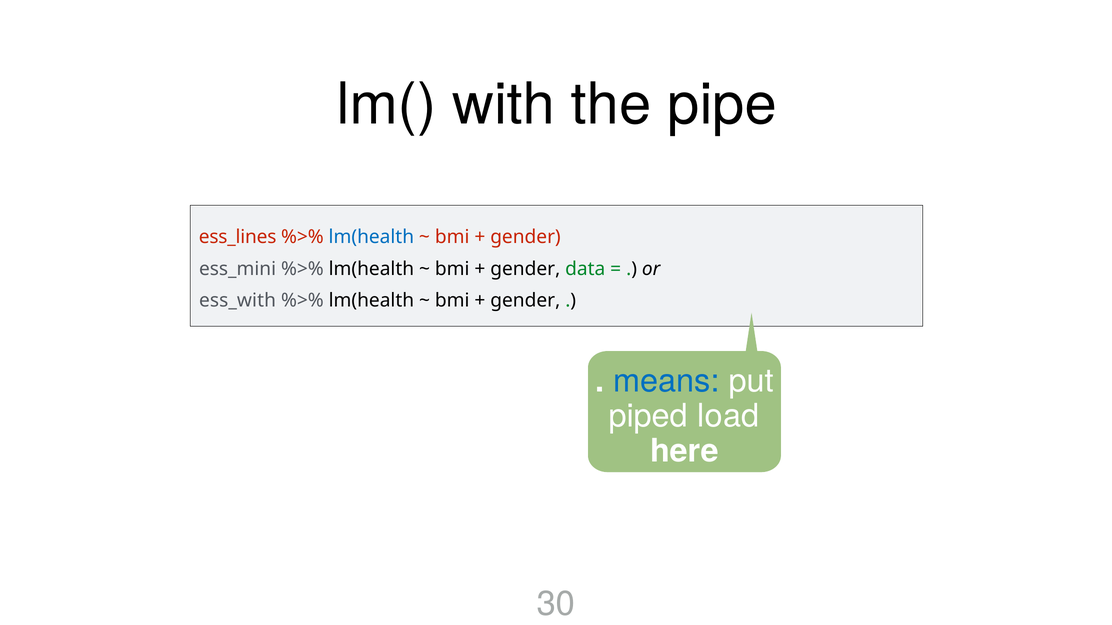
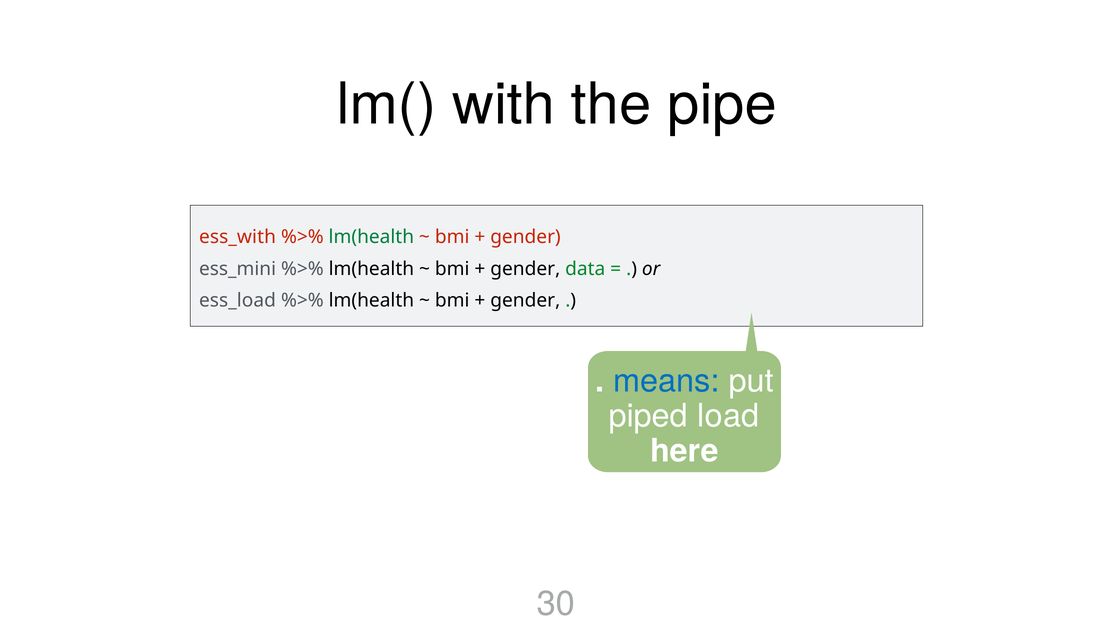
ess_lines: ess_lines -> ess_with (237, 237)
lm(health colour: blue -> green (371, 237)
ess_with: ess_with -> ess_load (238, 301)
